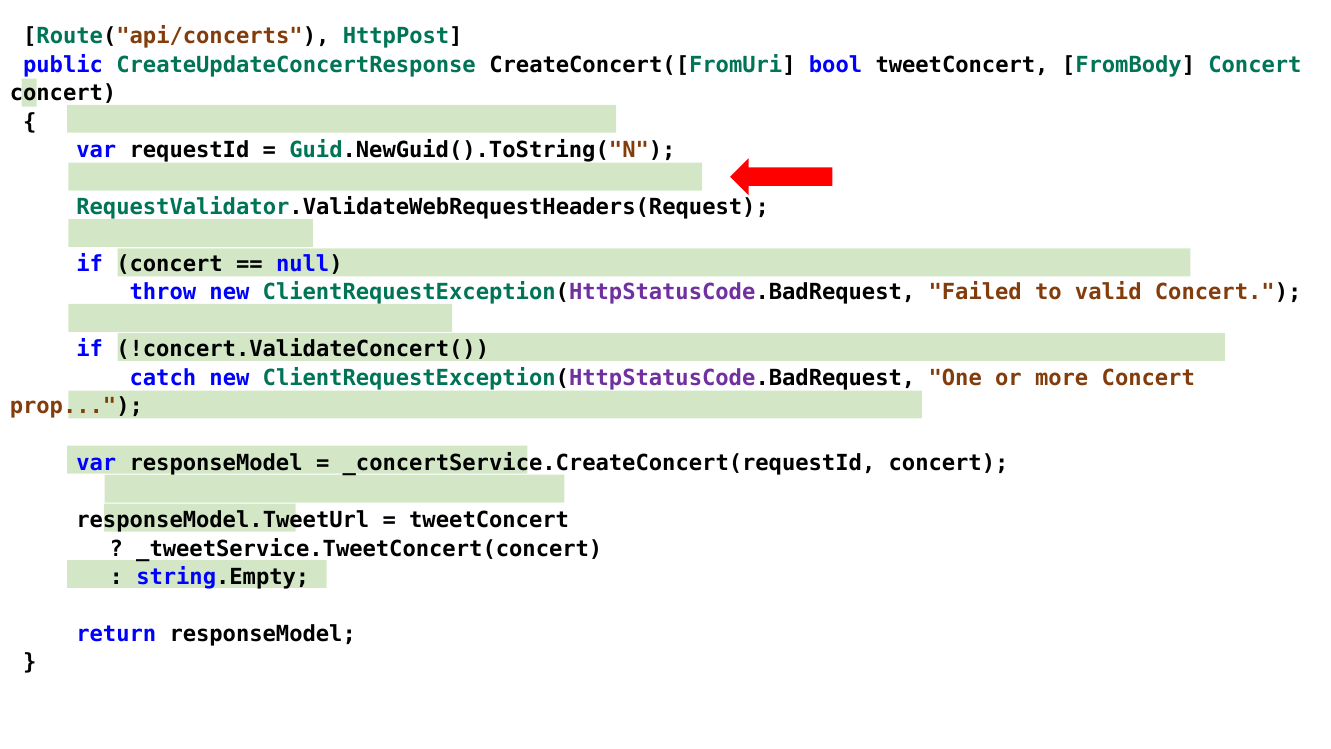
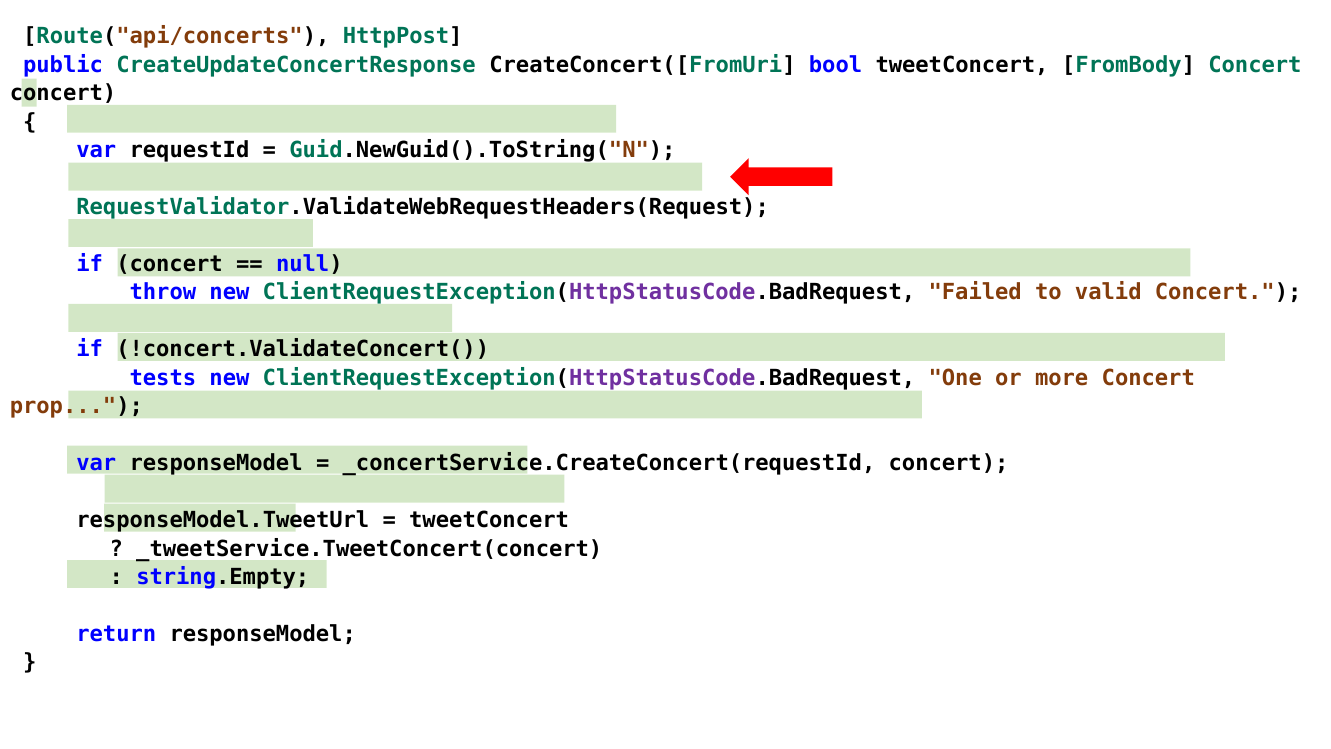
catch: catch -> tests (163, 378)
